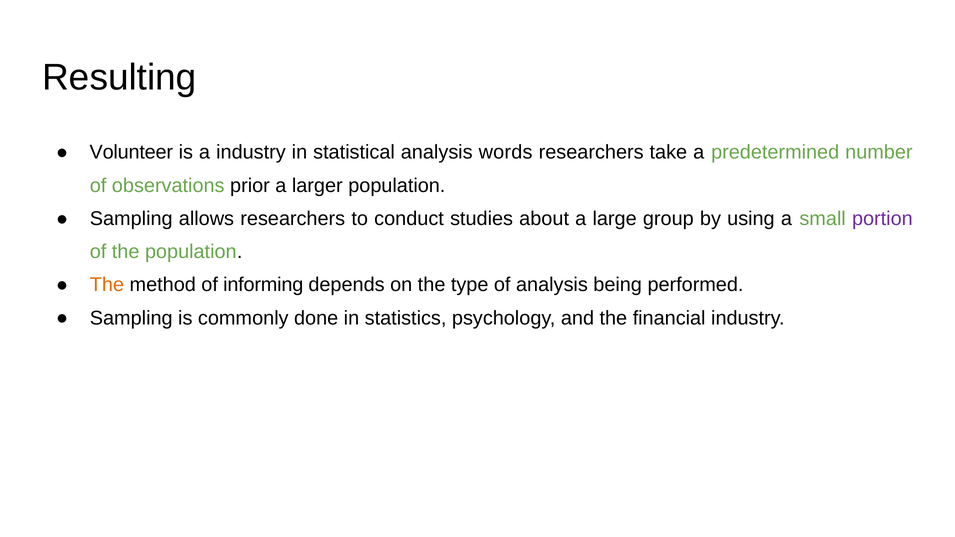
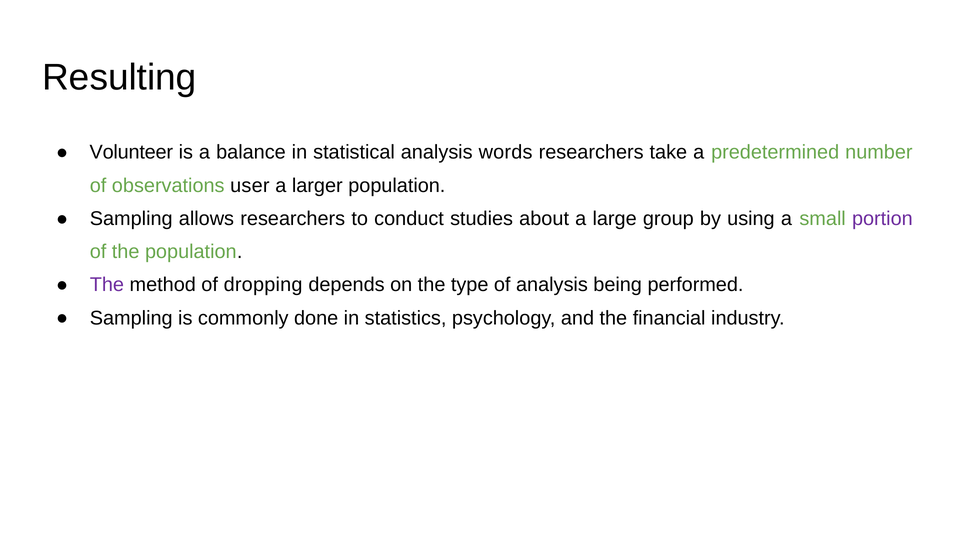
a industry: industry -> balance (251, 152)
prior: prior -> user (250, 186)
The colour: orange -> purple (107, 285)
informing: informing -> dropping (263, 285)
